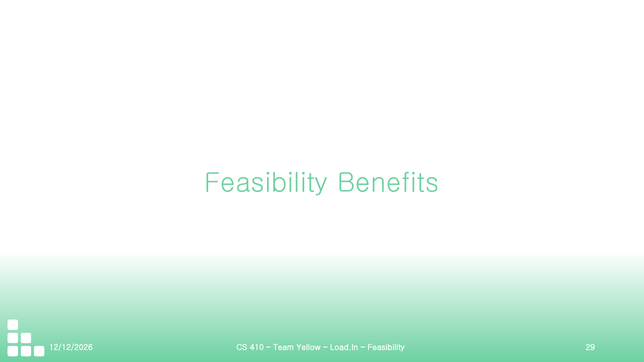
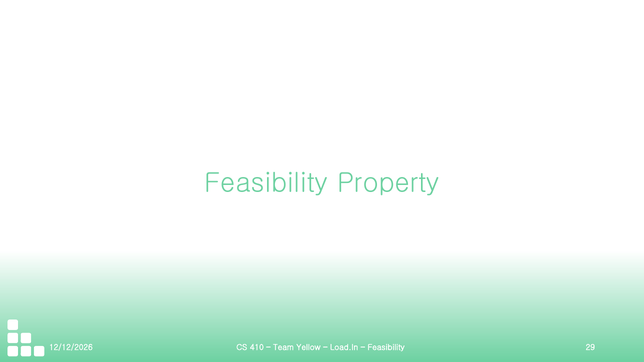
Benefits: Benefits -> Property (388, 183)
